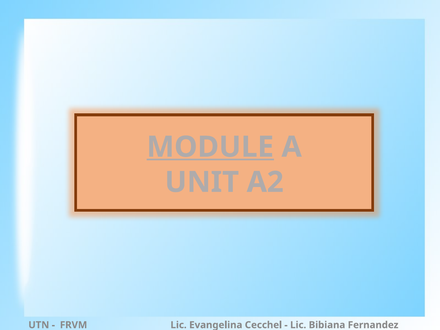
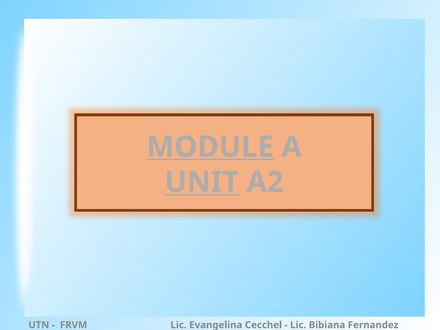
UNIT underline: none -> present (202, 182)
